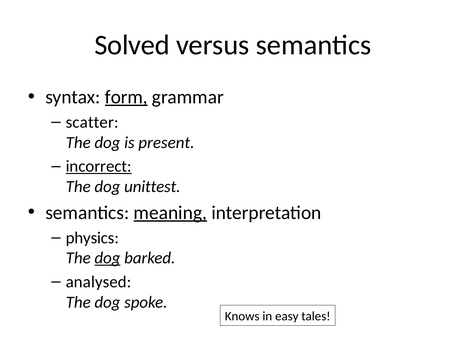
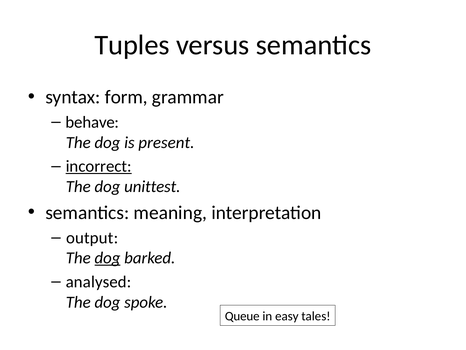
Solved: Solved -> Tuples (132, 45)
form underline: present -> none (126, 97)
scatter: scatter -> behave (92, 122)
meaning underline: present -> none (170, 212)
physics: physics -> output (92, 238)
Knows: Knows -> Queue (242, 316)
